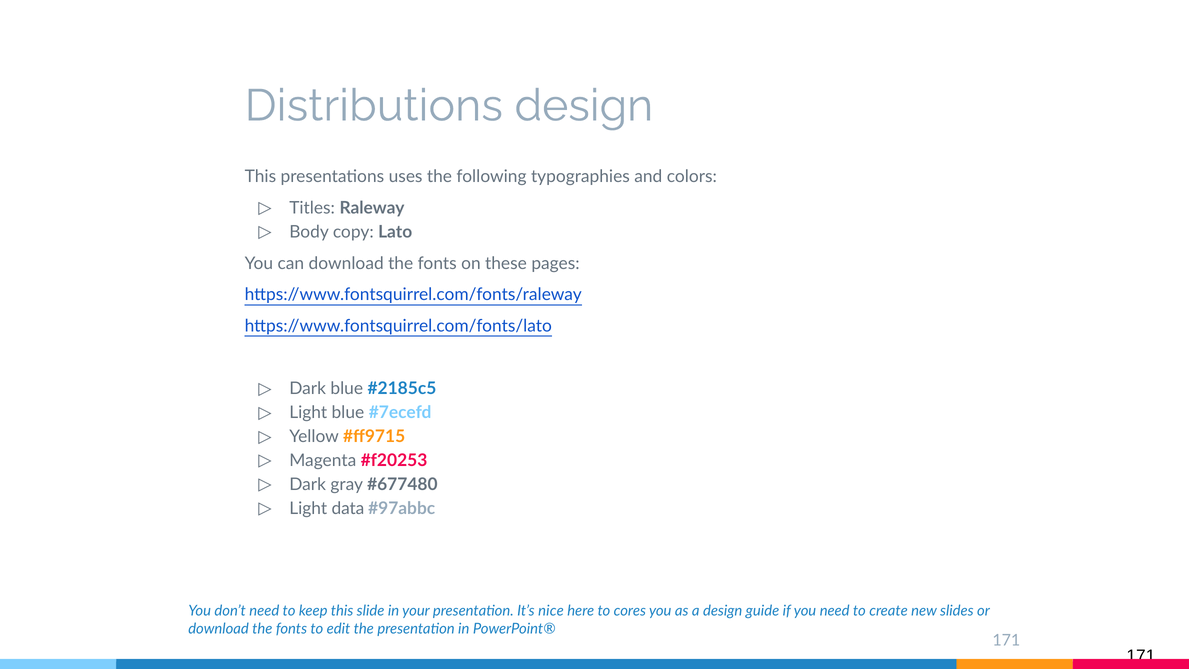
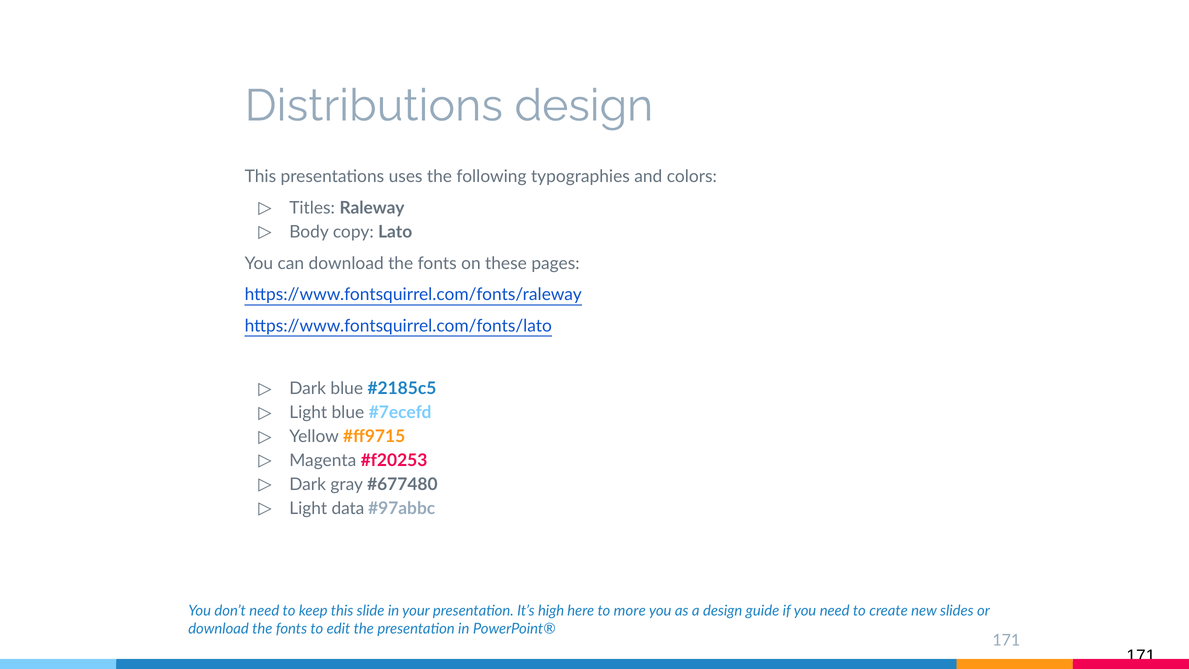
nice: nice -> high (551, 611)
cores: cores -> more (630, 611)
